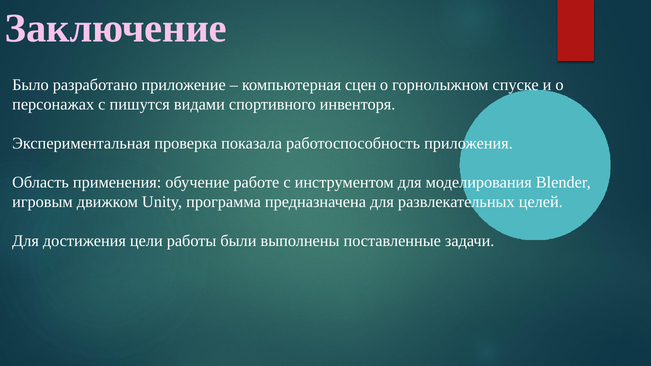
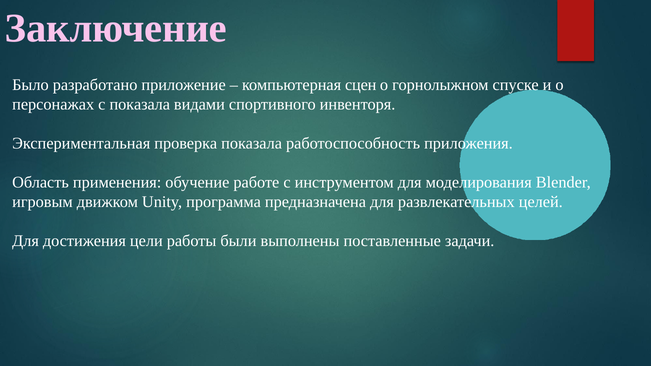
с пишутся: пишутся -> показала (140, 104)
